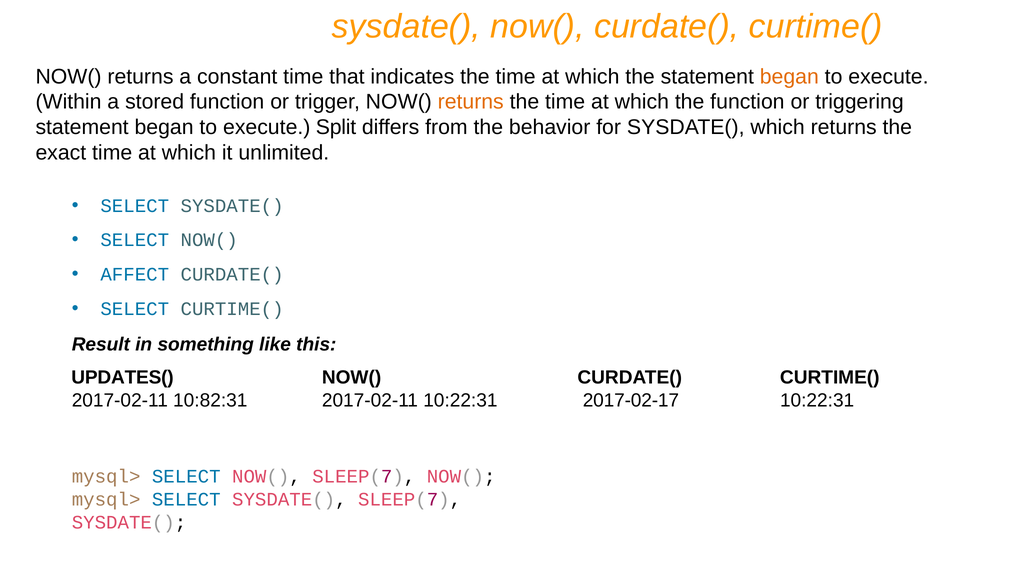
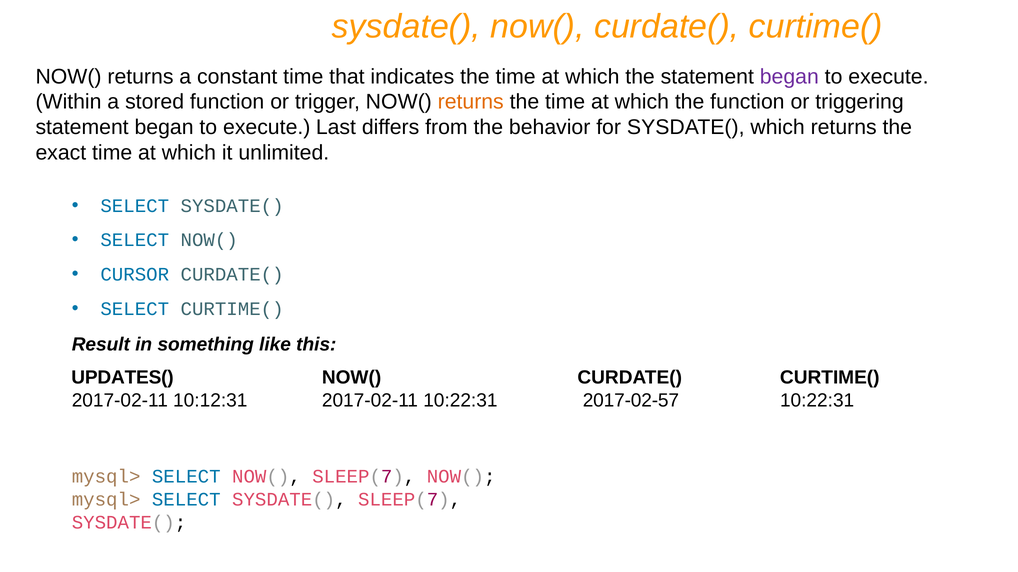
began colour: orange -> purple (789, 77)
Split: Split -> Last (336, 128)
AFFECT: AFFECT -> CURSOR (135, 275)
10:82:31: 10:82:31 -> 10:12:31 (210, 401)
2017-02-17: 2017-02-17 -> 2017-02-57 (631, 401)
